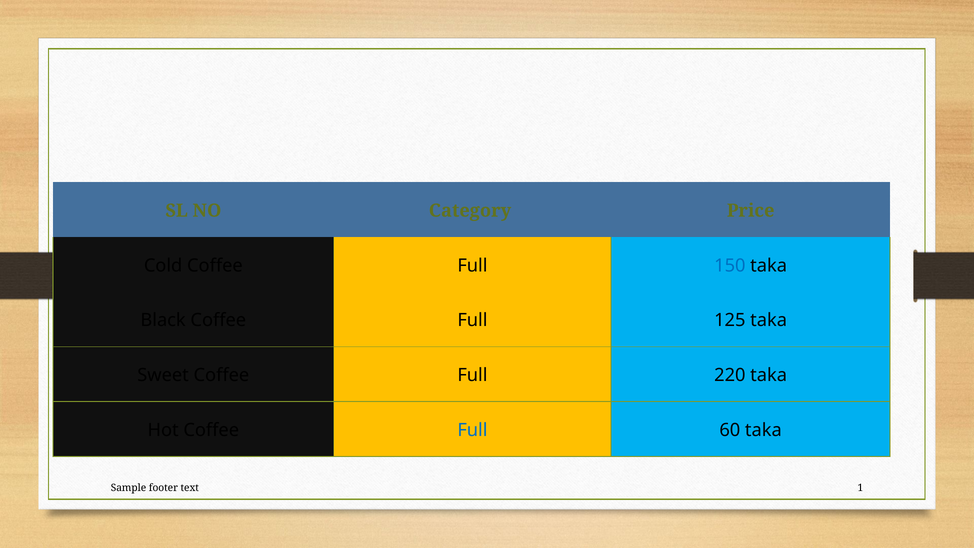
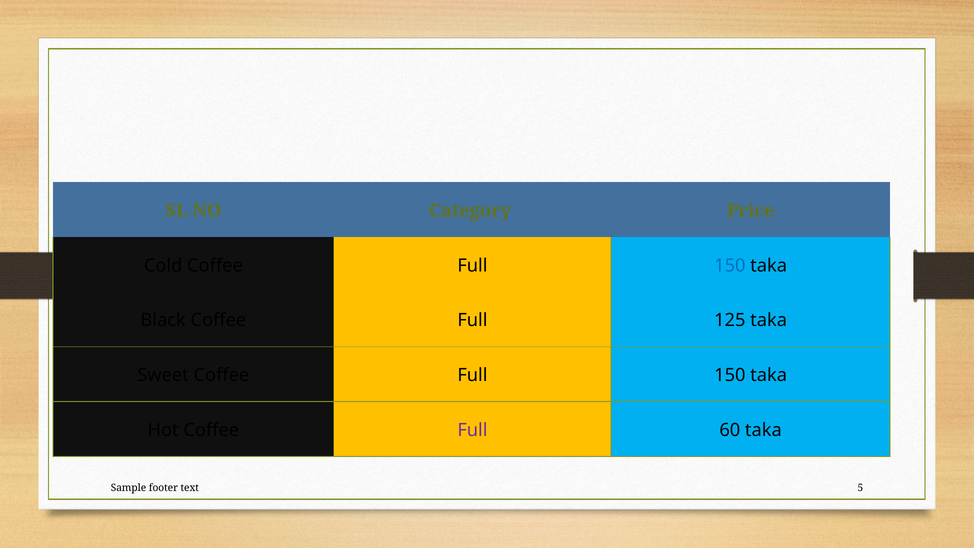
Sweet Coffee Full 220: 220 -> 150 (730, 375)
Full colour: blue -> purple (472, 430)
text 1: 1 -> 5 (860, 488)
